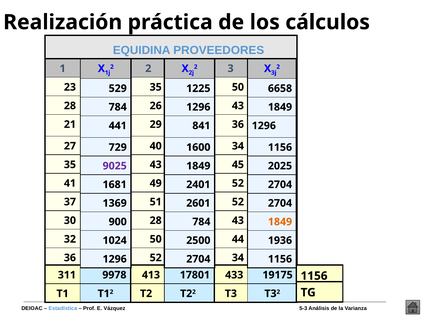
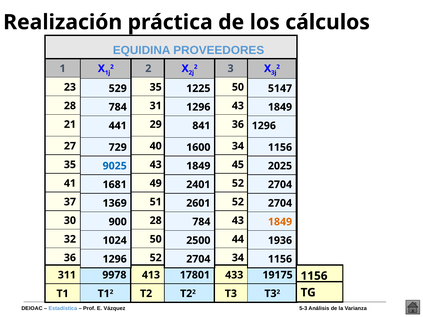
6658: 6658 -> 5147 (280, 89)
26: 26 -> 31 (156, 106)
9025 colour: purple -> blue (115, 166)
